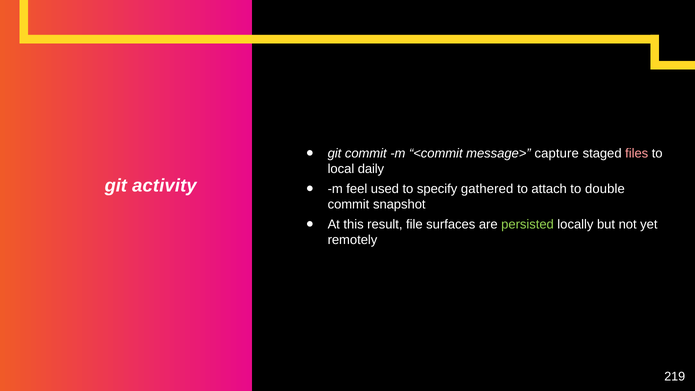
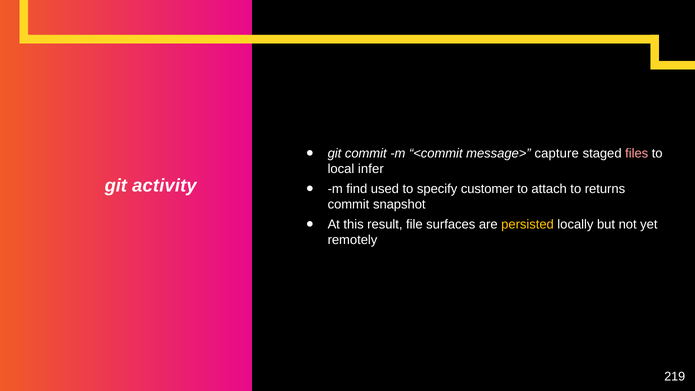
daily: daily -> infer (371, 169)
feel: feel -> find (357, 189)
gathered: gathered -> customer (487, 189)
double: double -> returns (605, 189)
persisted colour: light green -> yellow (528, 224)
